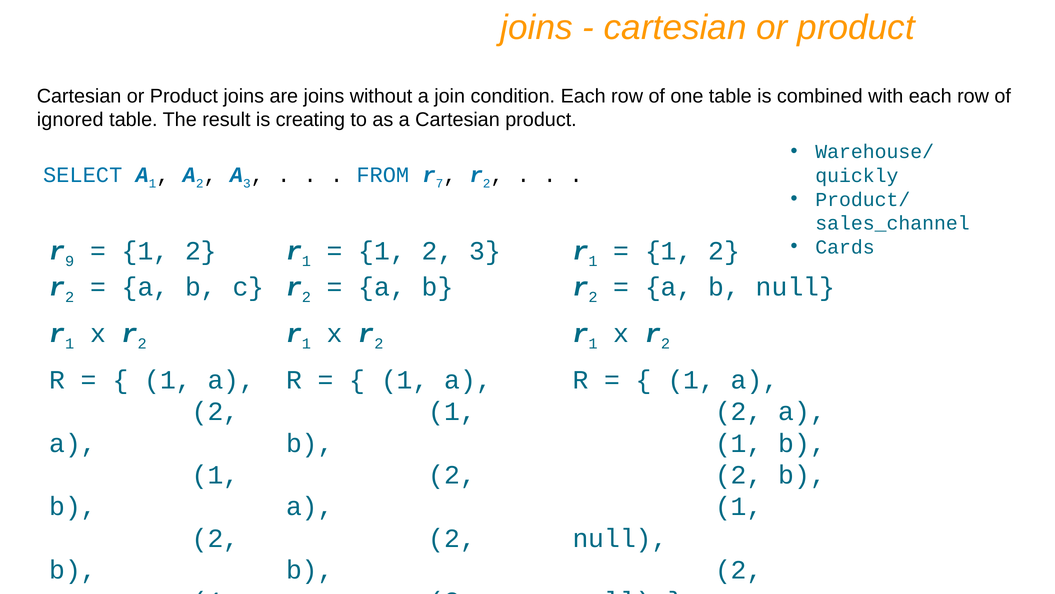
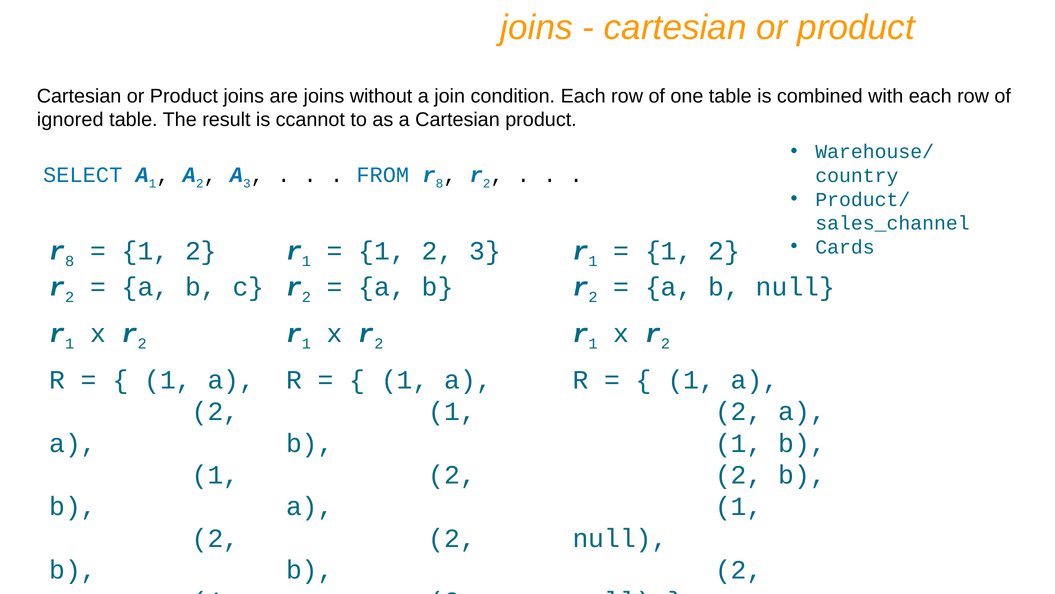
creating: creating -> ccannot (310, 120)
FROM r 7: 7 -> 8 (439, 183)
quickly: quickly -> country (857, 176)
9: 9 -> 8 (70, 261)
